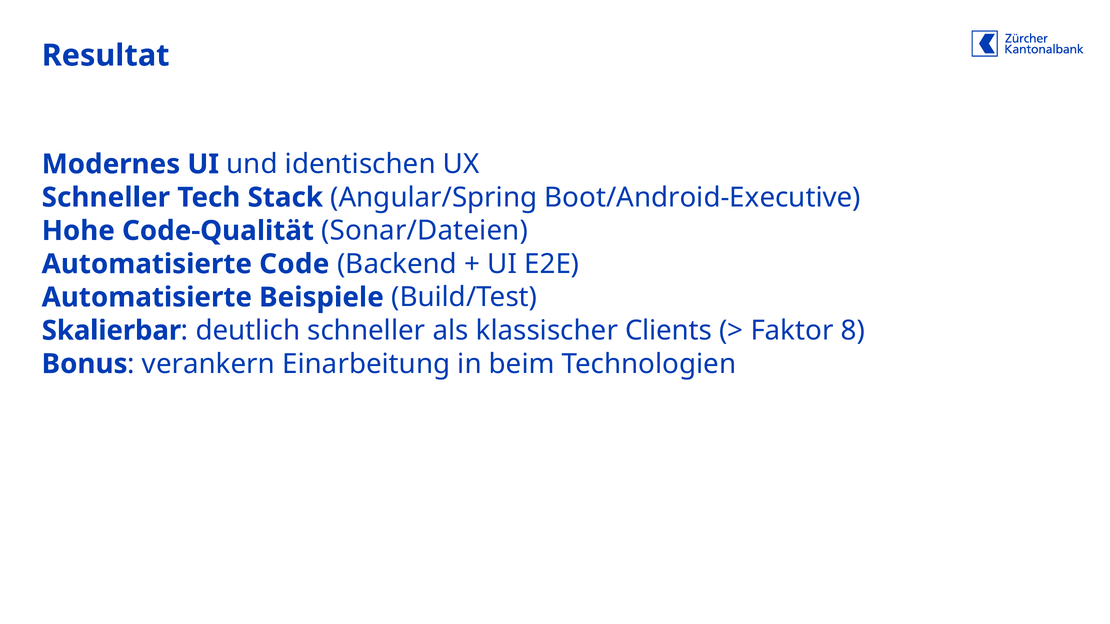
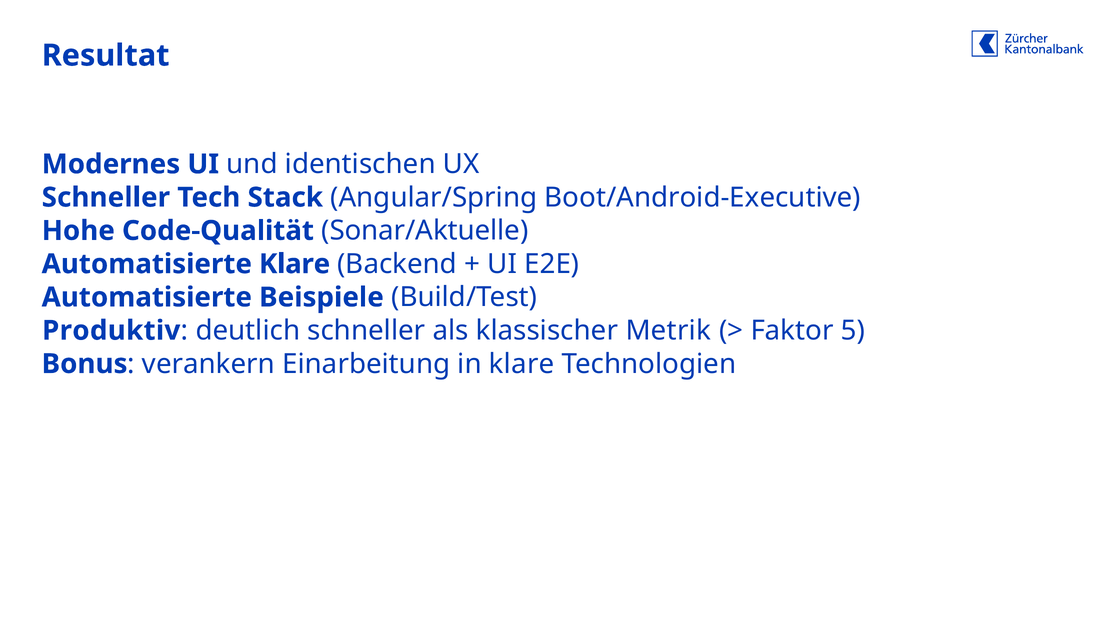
Sonar/Dateien: Sonar/Dateien -> Sonar/Aktuelle (425, 231)
Automatisierte Code: Code -> Klare (295, 264)
Skalierbar: Skalierbar -> Produktiv (111, 331)
Clients: Clients -> Metrik (668, 331)
8: 8 -> 5 (853, 331)
in beim: beim -> klare (522, 364)
